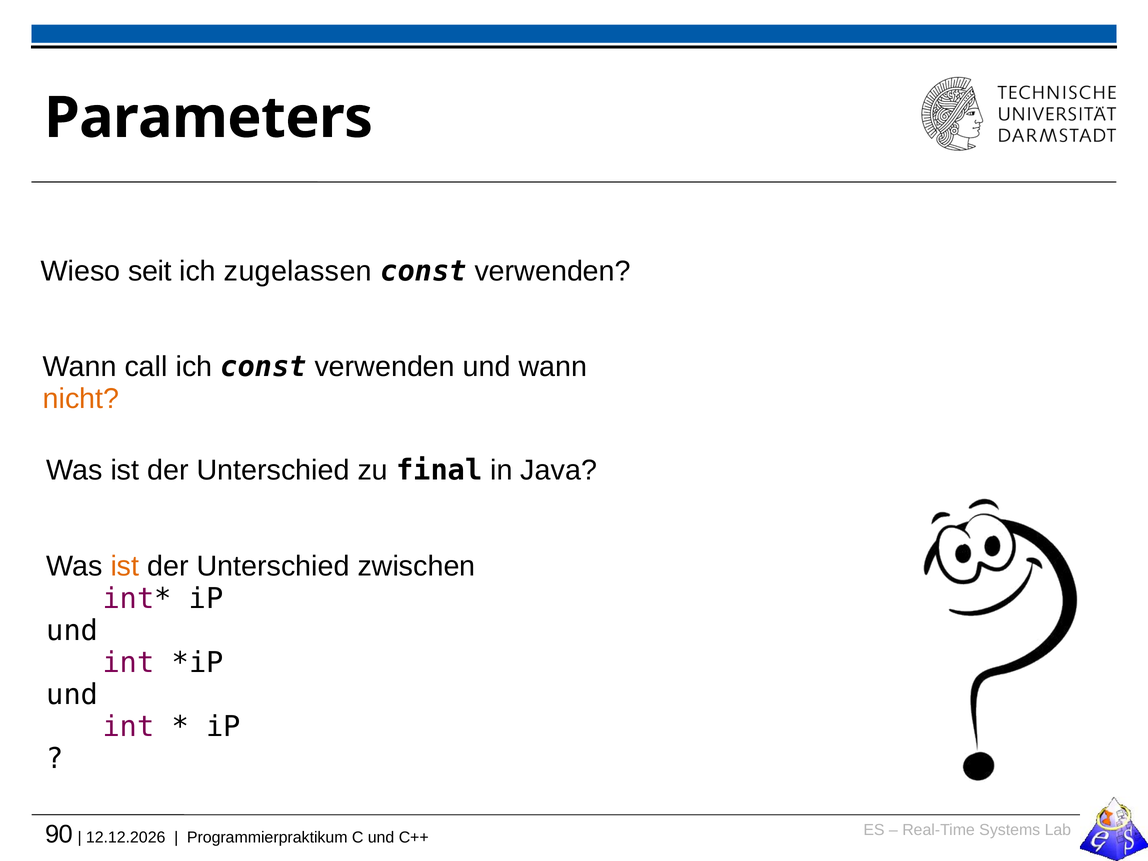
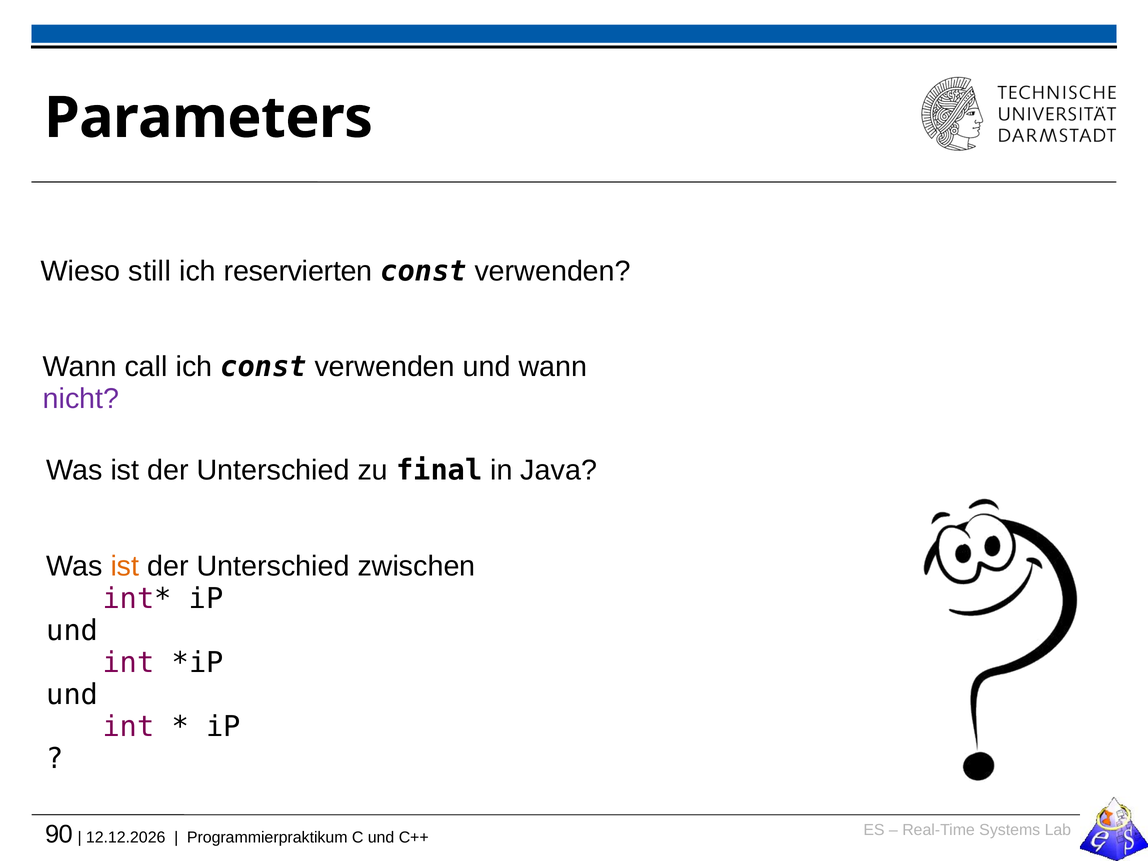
seit: seit -> still (150, 271)
zugelassen: zugelassen -> reservierten (298, 271)
nicht colour: orange -> purple (81, 399)
